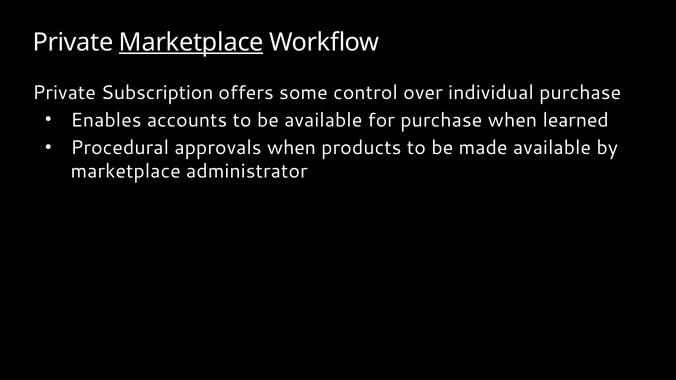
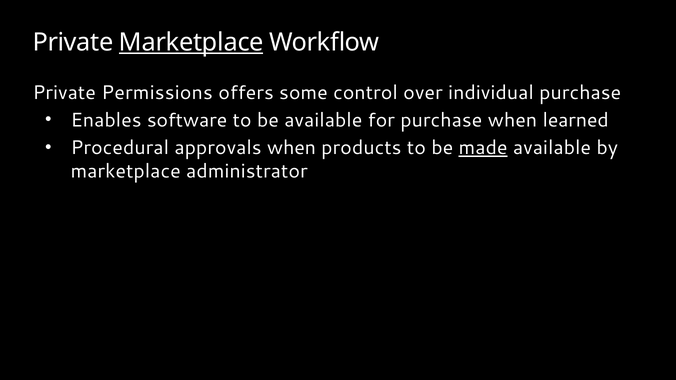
Subscription: Subscription -> Permissions (157, 93)
accounts: accounts -> software (187, 120)
made underline: none -> present (483, 148)
